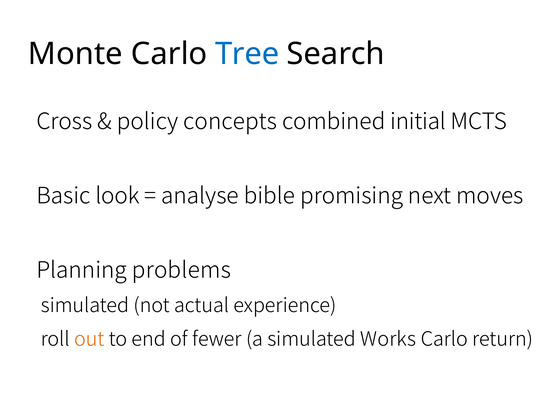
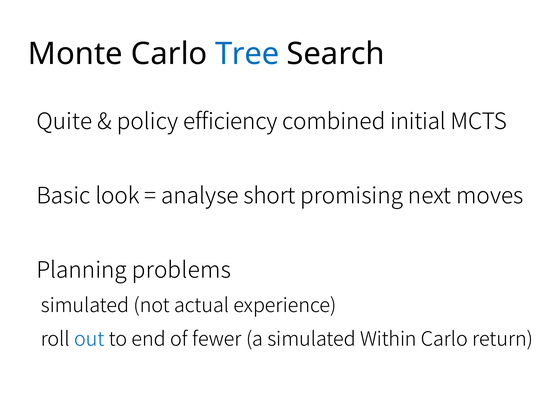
Cross: Cross -> Quite (64, 122)
concepts: concepts -> efficiency (230, 122)
bible: bible -> short (270, 196)
out colour: orange -> blue (89, 339)
Works: Works -> Within (388, 339)
